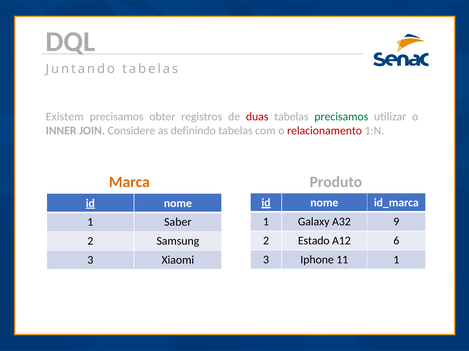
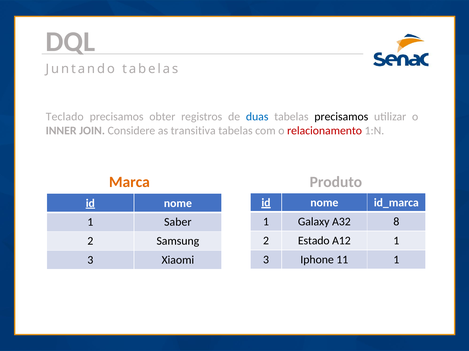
Existem: Existem -> Teclado (65, 117)
duas colour: red -> blue (257, 117)
precisamos colour: green -> black (341, 117)
definindo: definindo -> transitiva (193, 131)
9: 9 -> 8 (396, 222)
A12 6: 6 -> 1 (396, 241)
